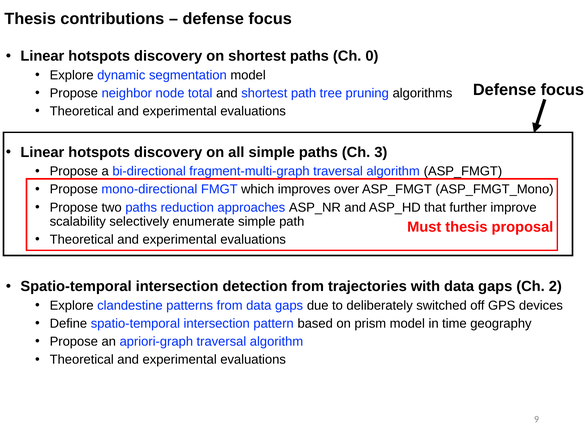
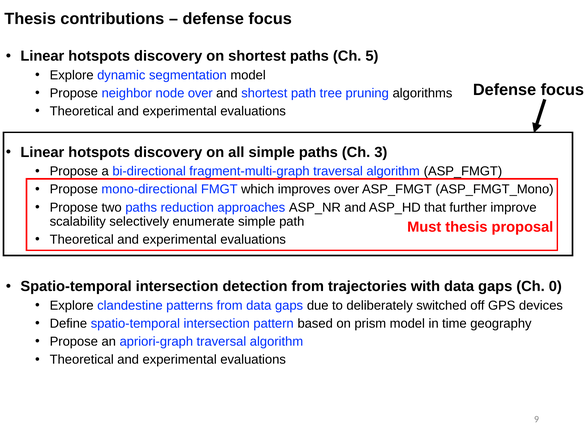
0: 0 -> 5 (372, 56)
node total: total -> over (200, 93)
2: 2 -> 0 (555, 286)
